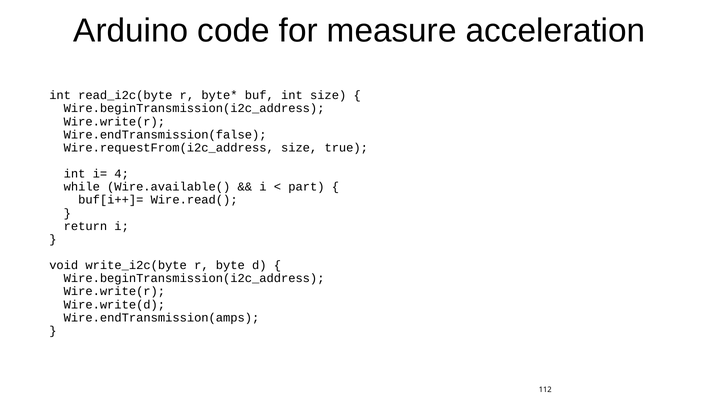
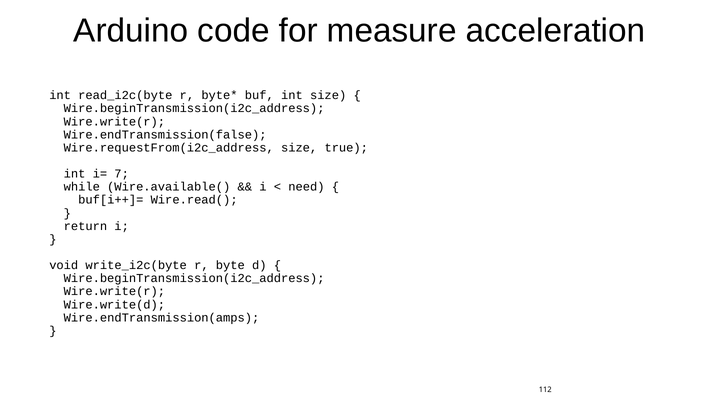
4: 4 -> 7 (122, 174)
part: part -> need (306, 187)
